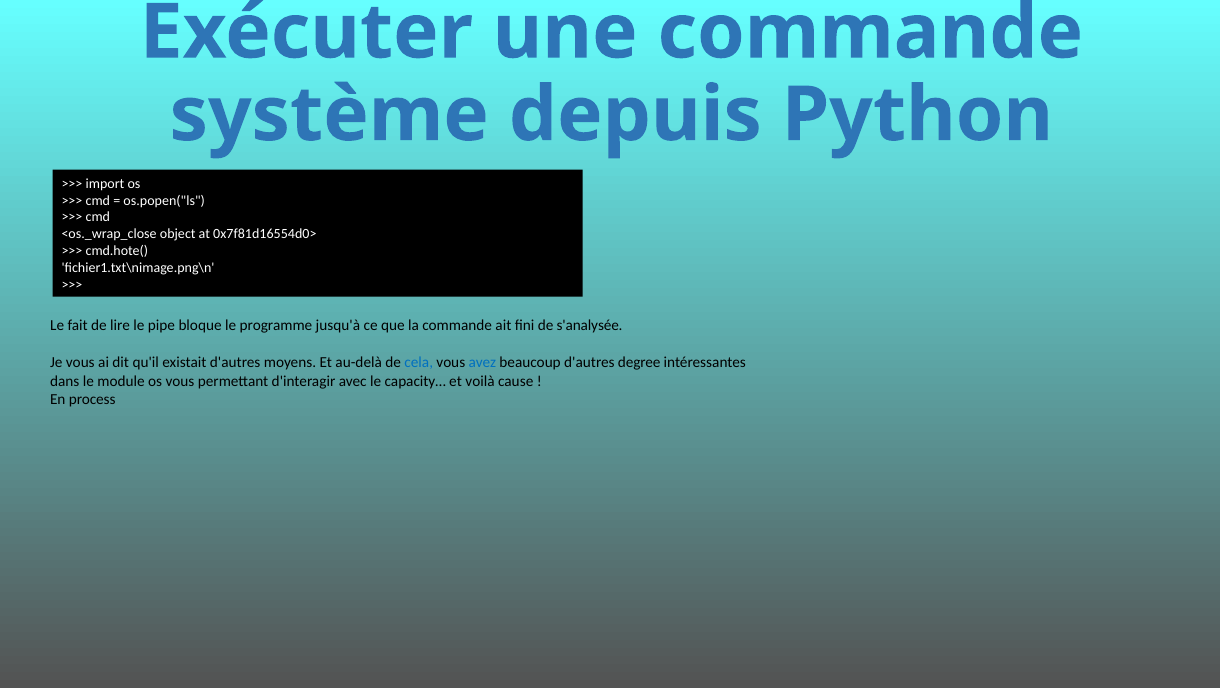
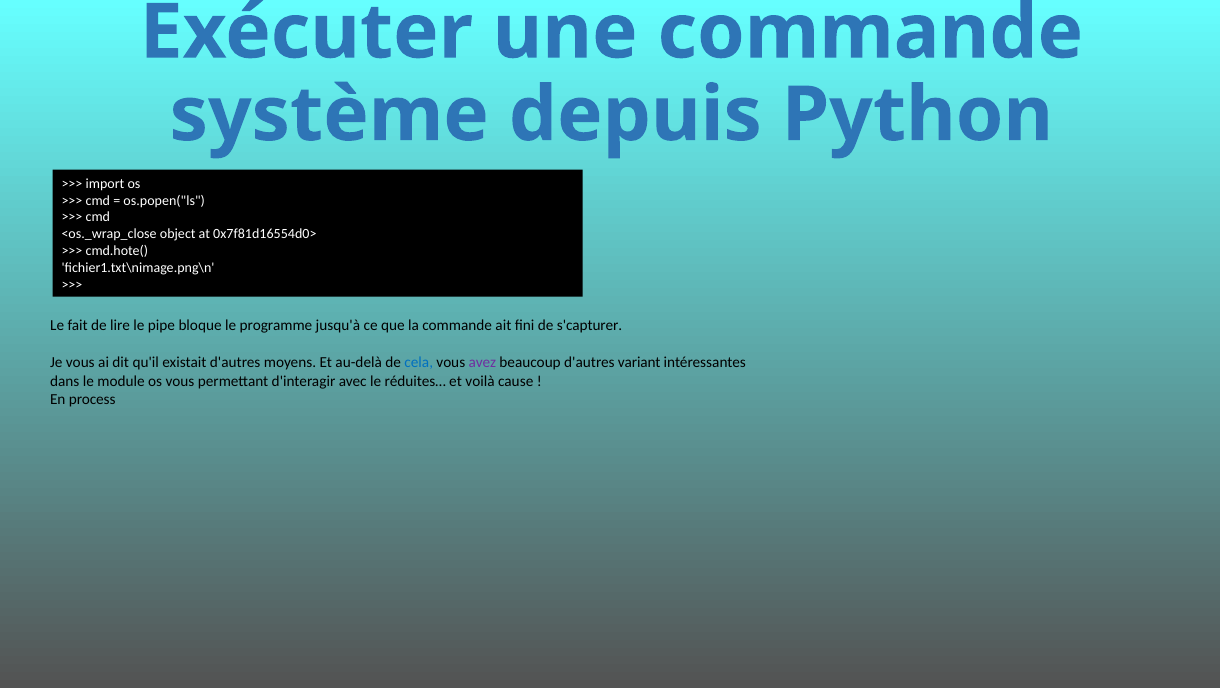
s'analysée: s'analysée -> s'capturer (590, 326)
avez colour: blue -> purple (482, 363)
degree: degree -> variant (639, 363)
capacity…: capacity… -> réduites… (415, 381)
